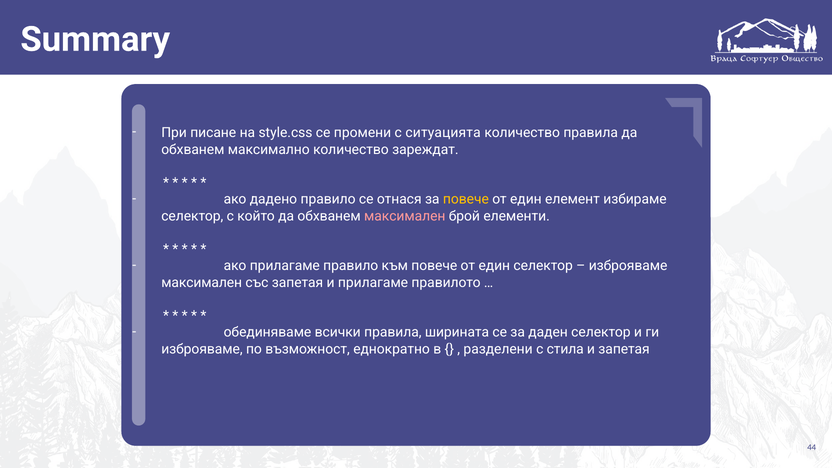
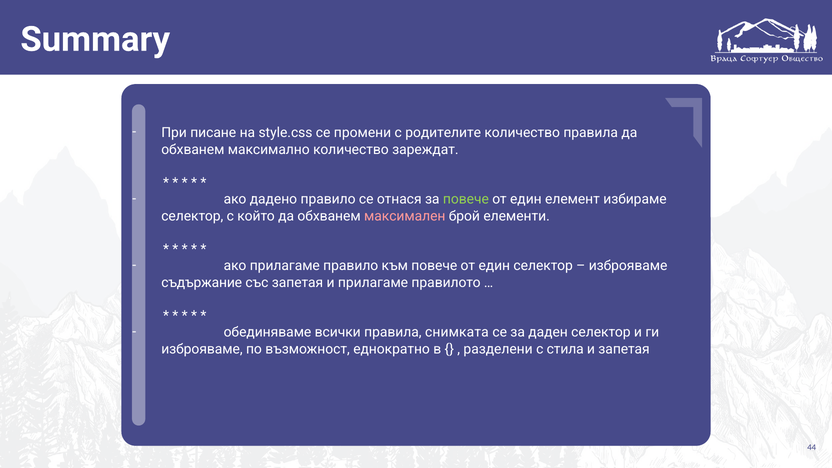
ситуацията: ситуацията -> родителите (443, 133)
повече colour: yellow -> light green (466, 199)
максимален: максимален -> съдържание (202, 283)
ширината: ширината -> снимката (457, 332)
